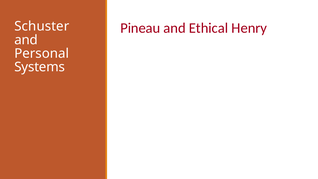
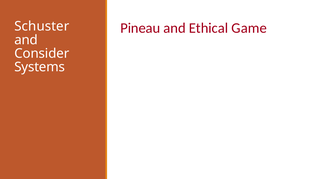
Henry: Henry -> Game (249, 28)
Personal: Personal -> Consider (42, 53)
